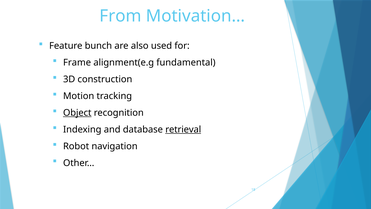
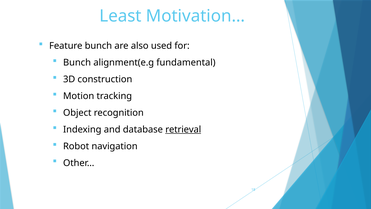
From: From -> Least (121, 16)
Frame: Frame -> Bunch (77, 63)
Object underline: present -> none (77, 113)
